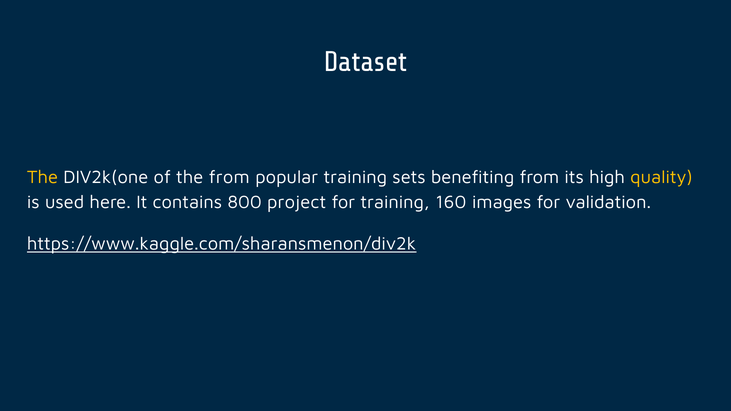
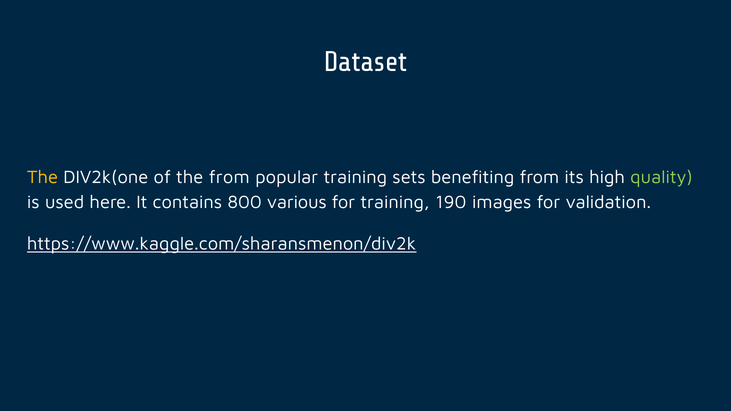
quality colour: yellow -> light green (661, 177)
project: project -> various (297, 202)
160: 160 -> 190 (451, 202)
